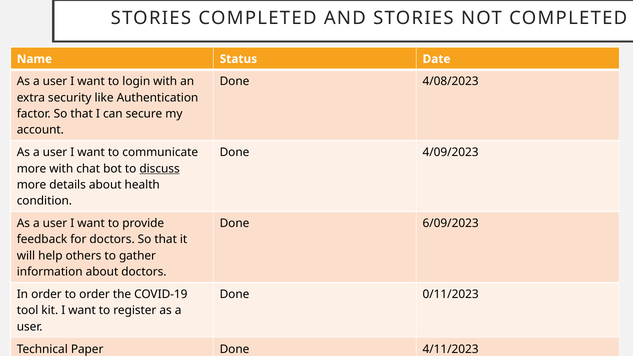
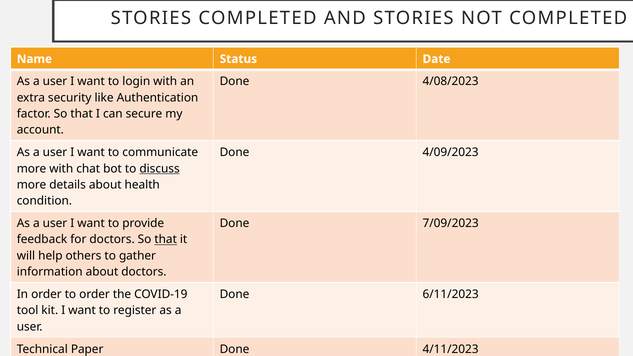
6/09/2023: 6/09/2023 -> 7/09/2023 (451, 223)
that underline: none -> present (166, 240)
0/11/2023: 0/11/2023 -> 6/11/2023 (451, 294)
